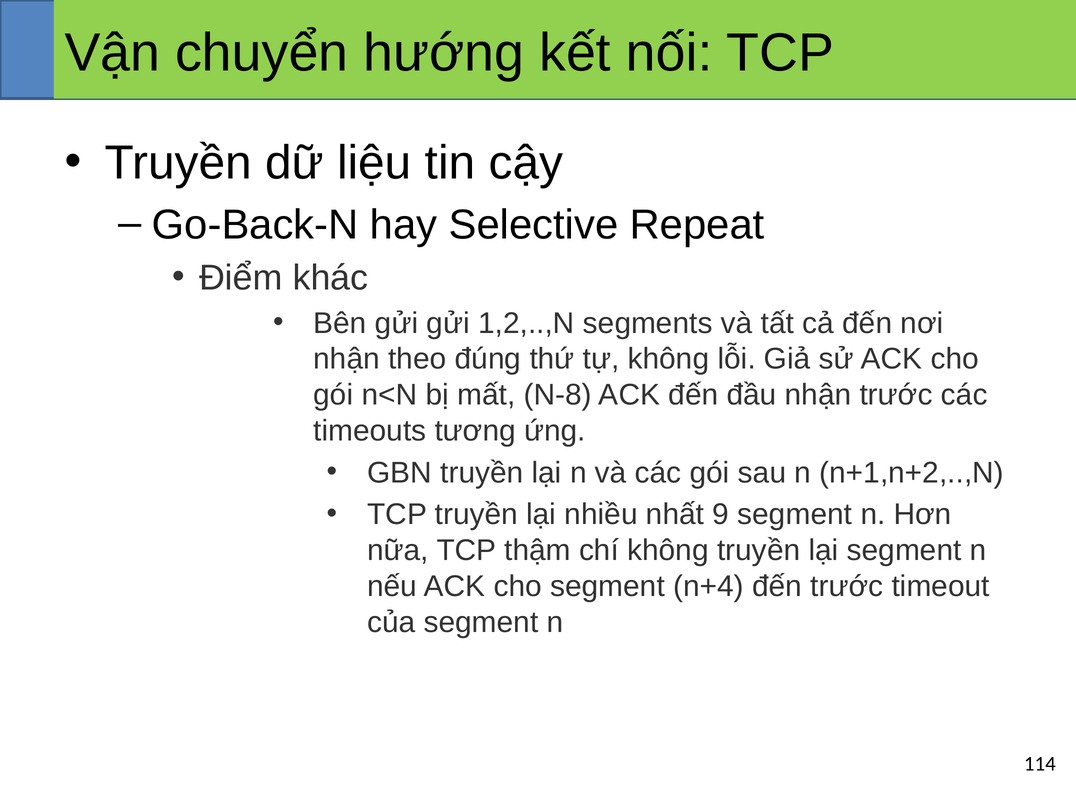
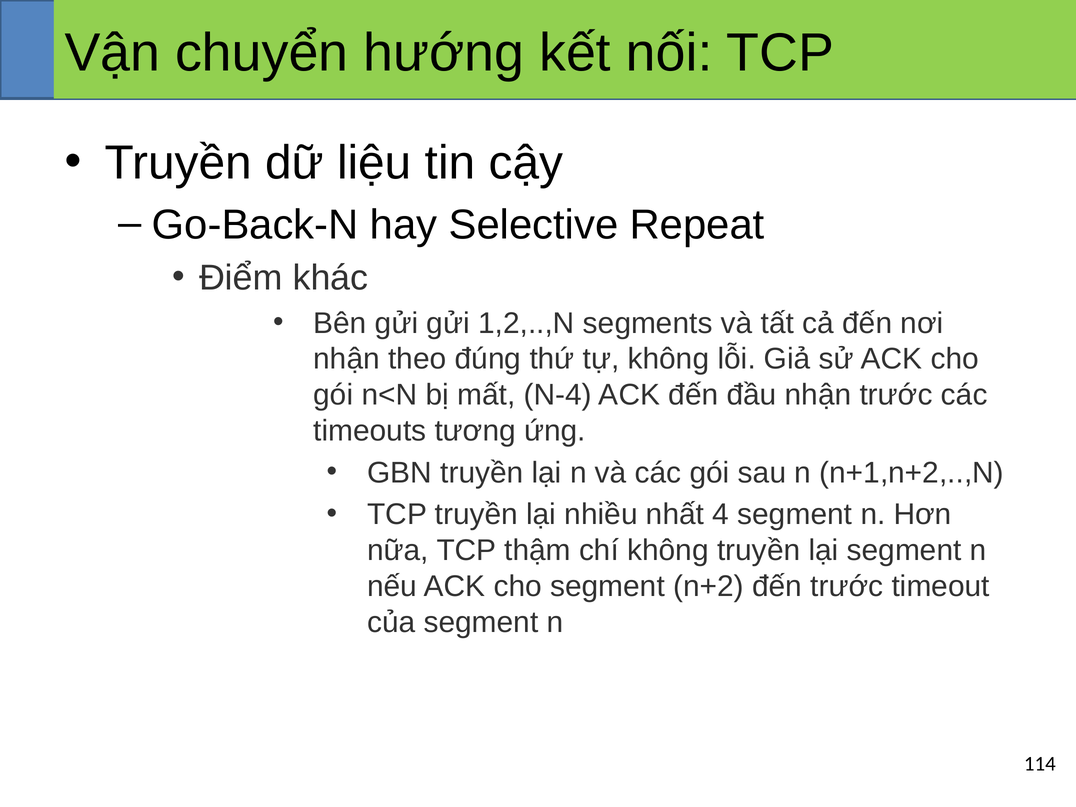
N-8: N-8 -> N-4 (558, 395)
9: 9 -> 4 (721, 514)
n+4: n+4 -> n+2 (709, 586)
